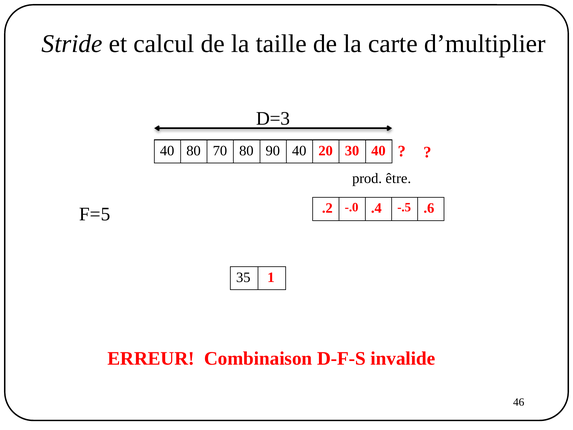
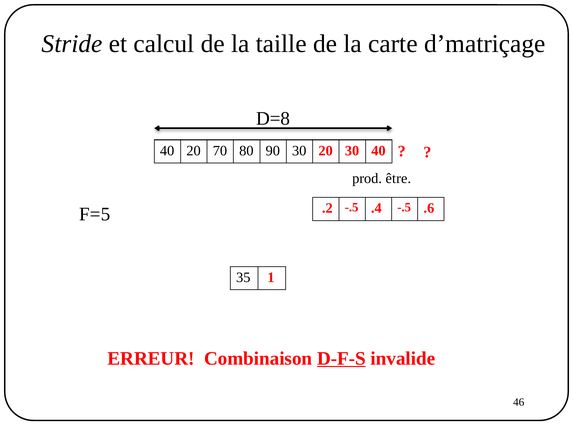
d’multiplier: d’multiplier -> d’matriçage (485, 44)
D=3: D=3 -> D=8 (273, 119)
40 80: 80 -> 20 (194, 151)
90 40: 40 -> 30 (299, 151)
.2 -.0: -.0 -> -.5 (352, 207)
D-F-S underline: none -> present (341, 358)
